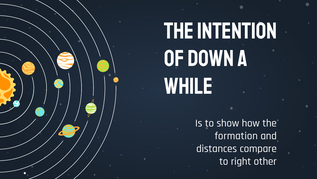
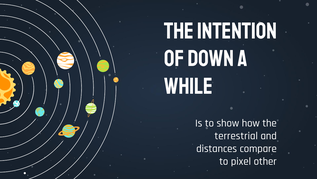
formation: formation -> terrestrial (236, 135)
right: right -> pixel (241, 161)
